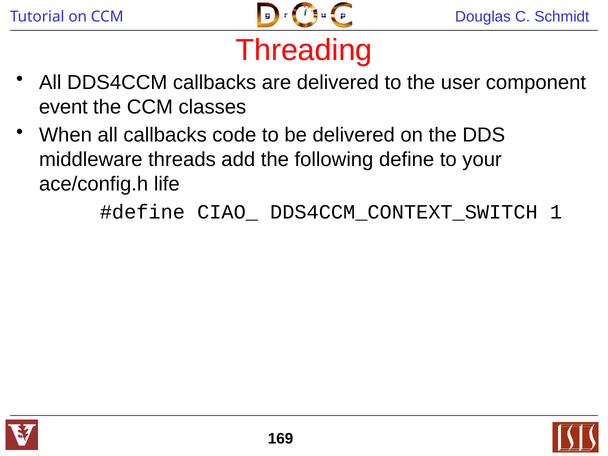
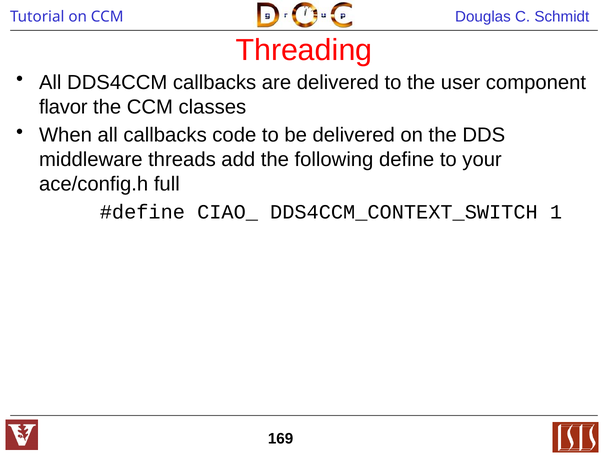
event: event -> flavor (63, 107)
life: life -> full (167, 184)
